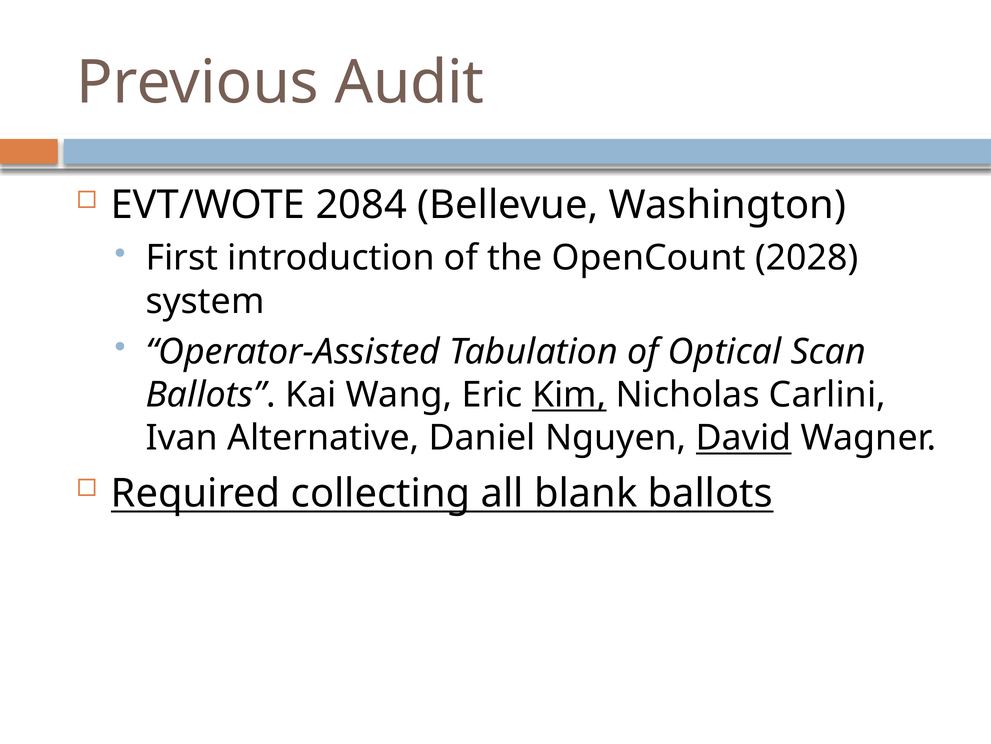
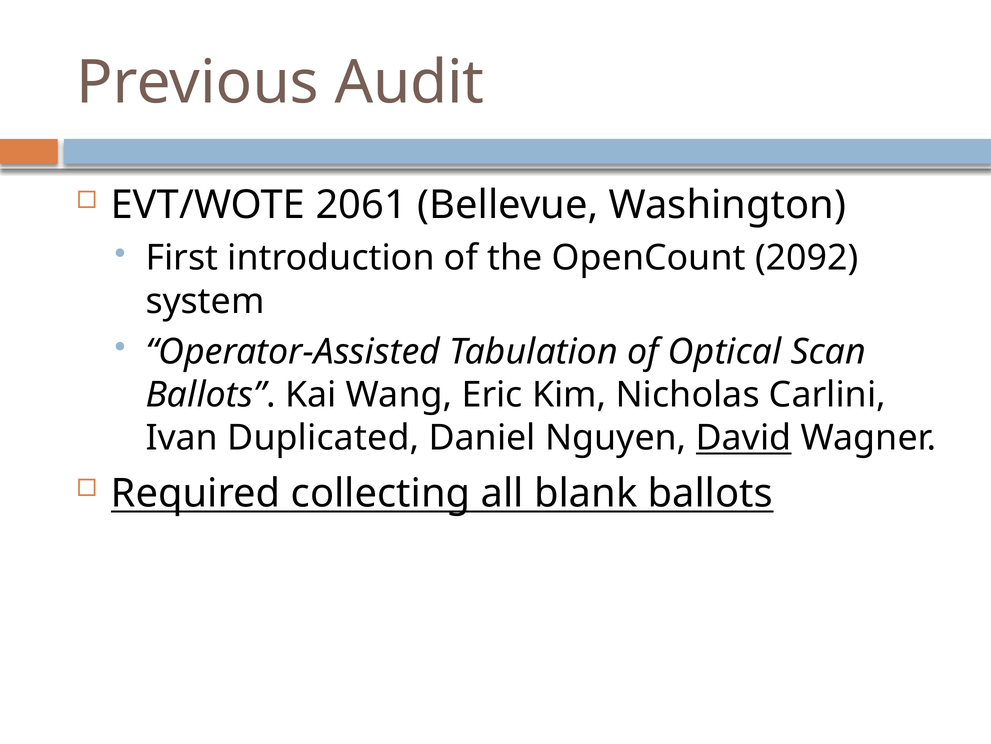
2084: 2084 -> 2061 (361, 205)
2028: 2028 -> 2092 (807, 258)
Kim underline: present -> none (569, 395)
Alternative: Alternative -> Duplicated (323, 438)
